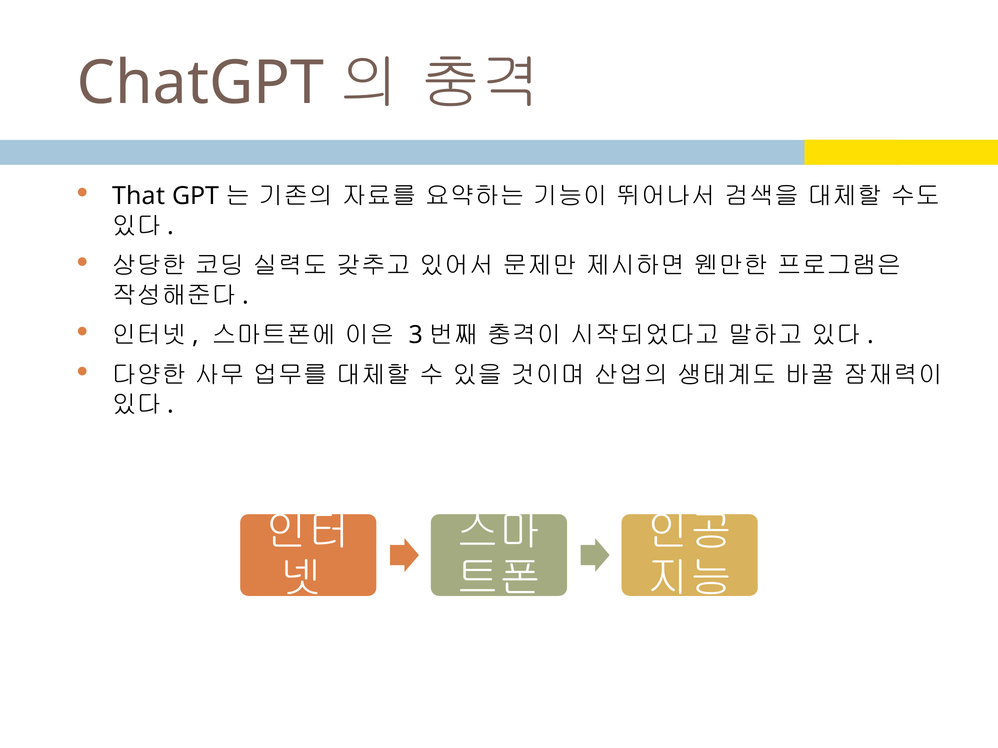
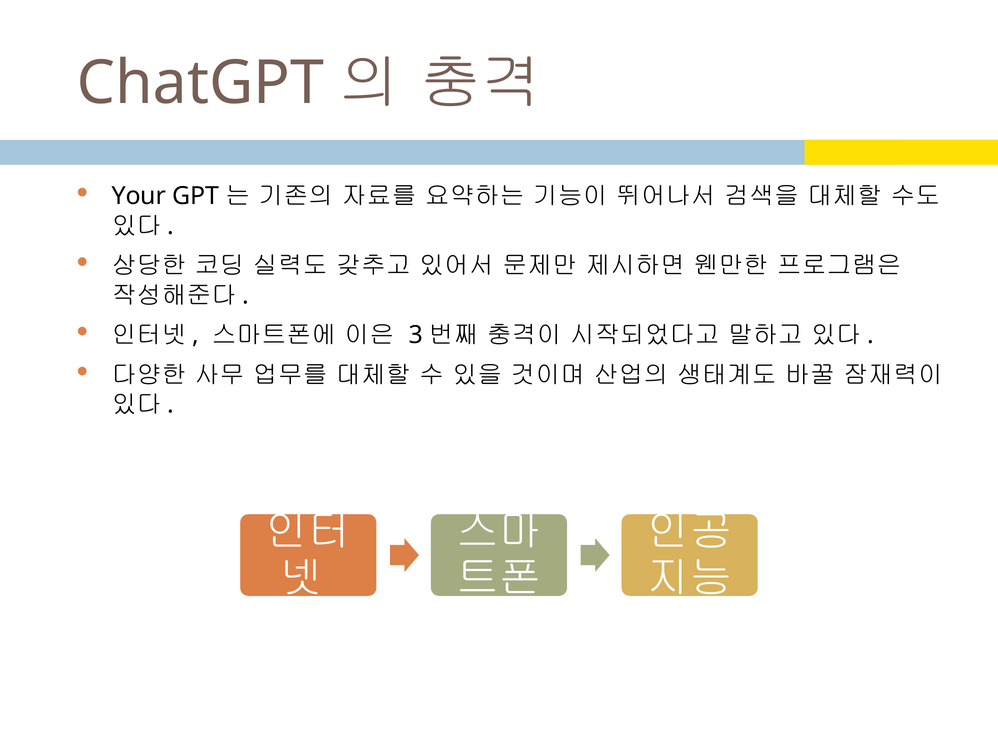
That: That -> Your (139, 196)
